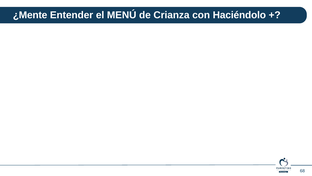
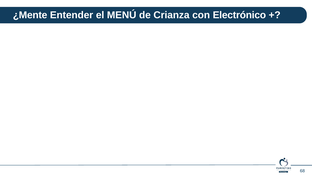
Haciéndolo: Haciéndolo -> Electrónico (239, 15)
